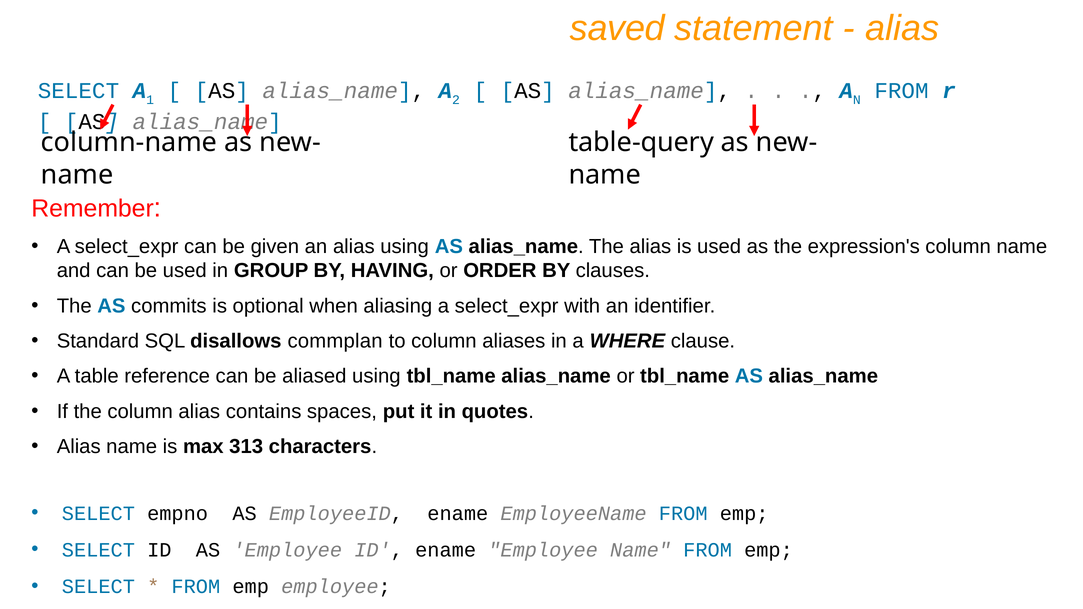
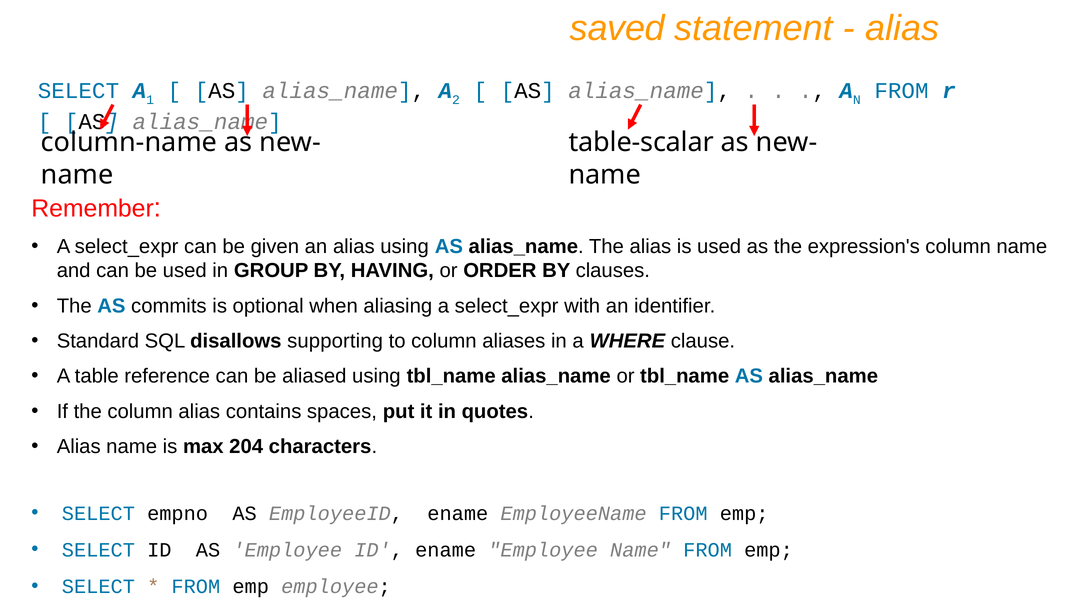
table-query: table-query -> table-scalar (641, 142)
commplan: commplan -> supporting (335, 341)
313: 313 -> 204 (246, 447)
